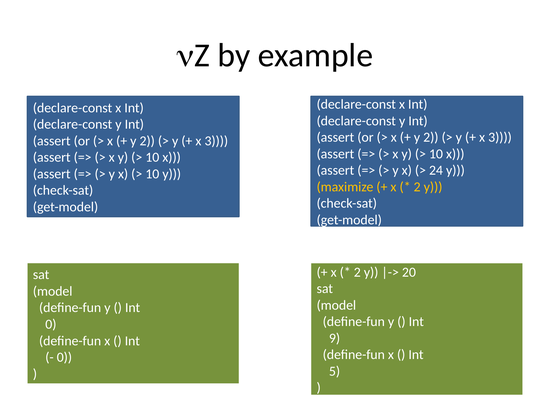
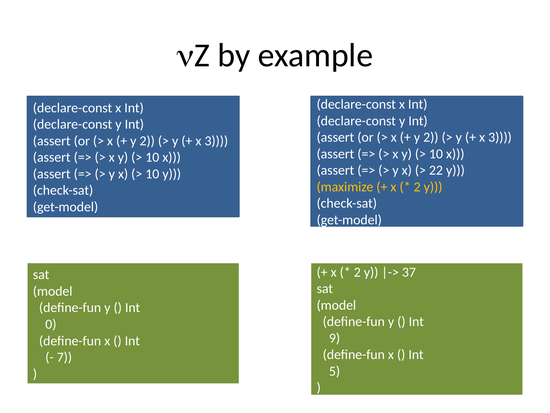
24: 24 -> 22 (436, 170)
20: 20 -> 37 (409, 272)
0: 0 -> 7 (64, 357)
